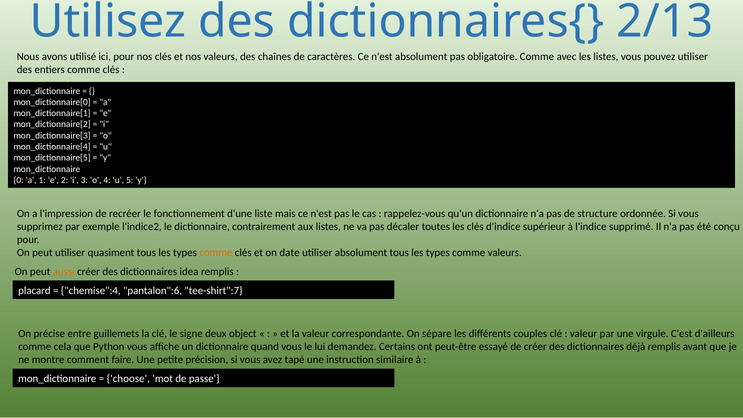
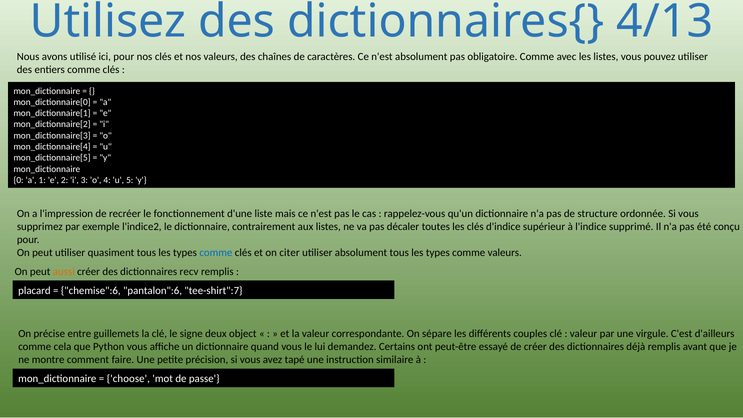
2/13: 2/13 -> 4/13 (665, 21)
comme colour: orange -> blue (216, 253)
date: date -> citer (290, 253)
idea: idea -> recv (189, 272)
chemise":4: chemise":4 -> chemise":6 (91, 290)
